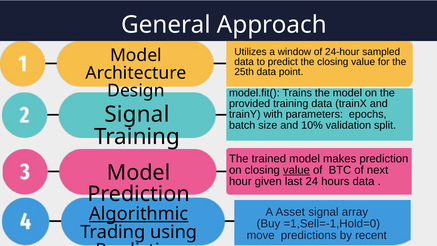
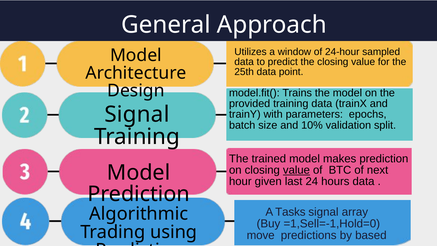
Asset: Asset -> Tasks (290, 212)
Algorithmic underline: present -> none (139, 214)
recent: recent -> based (371, 235)
